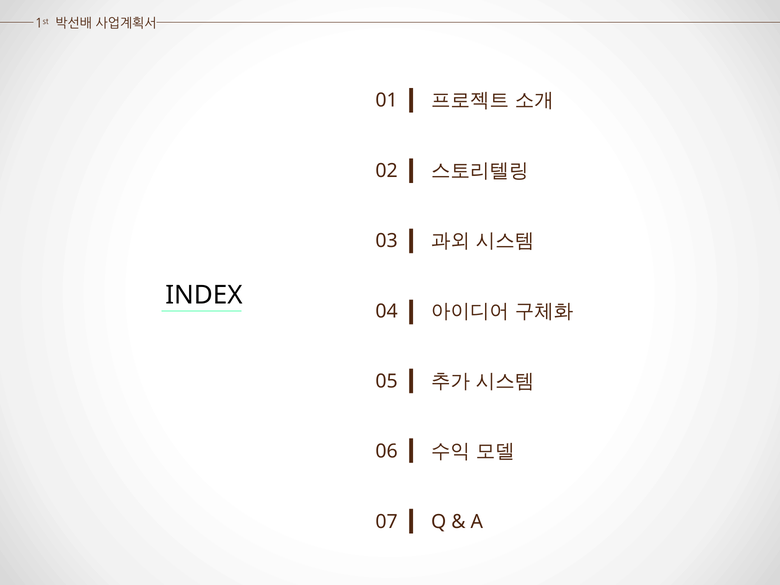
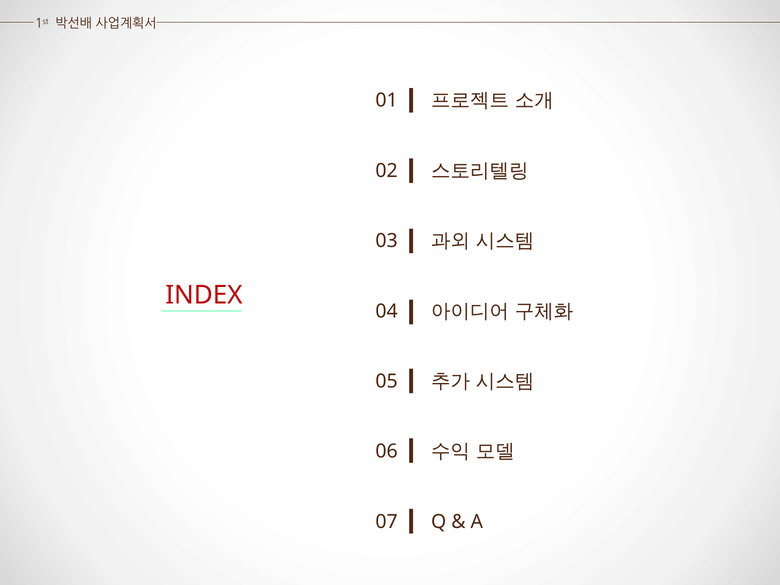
INDEX colour: black -> red (204, 295)
